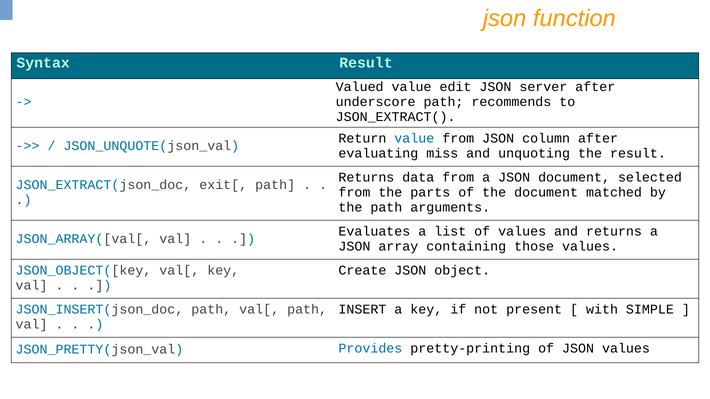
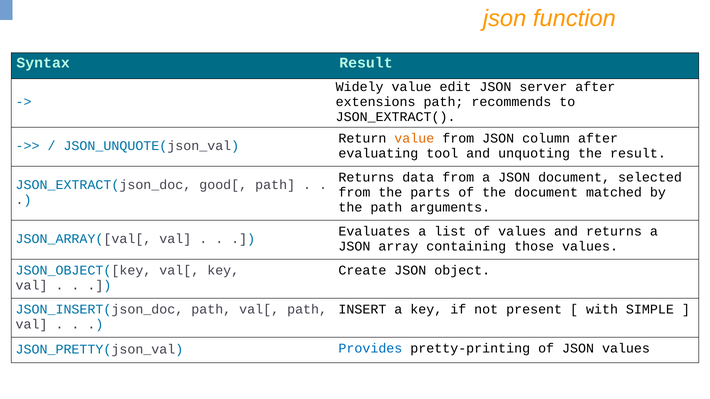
Valued: Valued -> Widely (360, 87)
underscore: underscore -> extensions (376, 102)
value colour: blue -> orange (414, 138)
miss: miss -> tool (442, 153)
exit[: exit[ -> good[ (223, 185)
